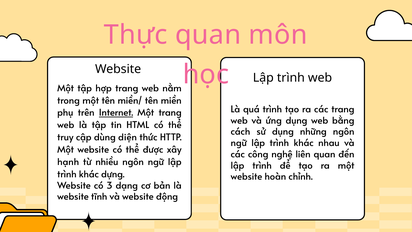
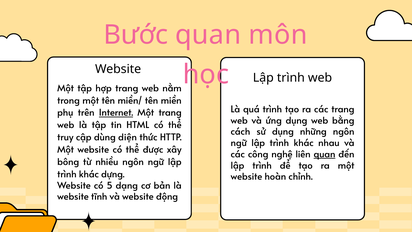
Thực: Thực -> Bước (136, 35)
quan underline: none -> present (325, 154)
hạnh: hạnh -> bông (68, 162)
3: 3 -> 5 (110, 185)
